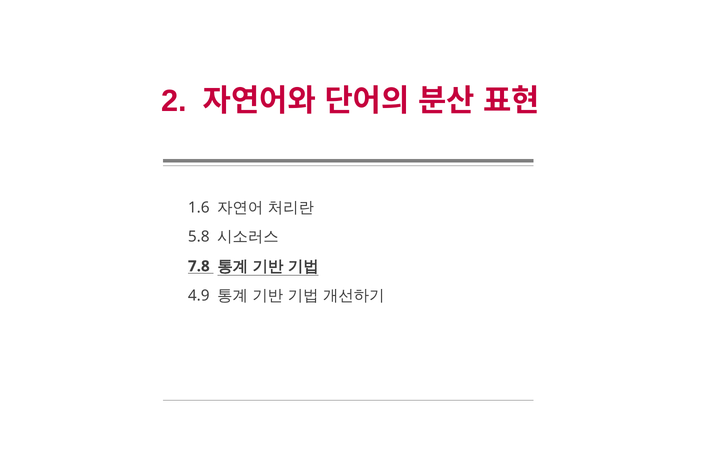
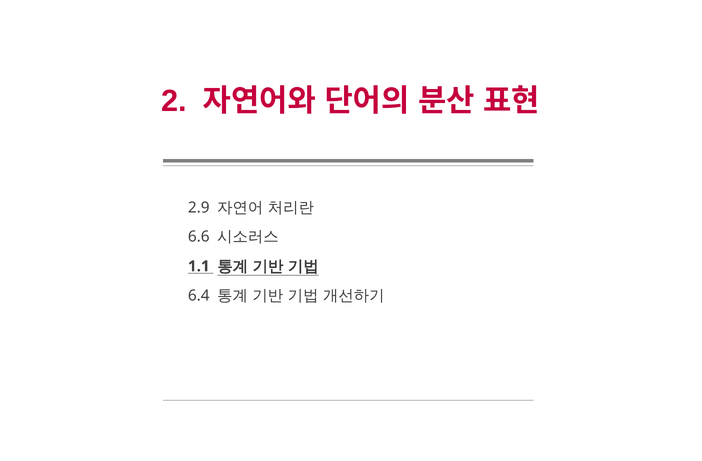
1.6: 1.6 -> 2.9 (199, 208)
5.8: 5.8 -> 6.6 (199, 237)
7.8: 7.8 -> 1.1 (199, 266)
4.9: 4.9 -> 6.4 (199, 296)
